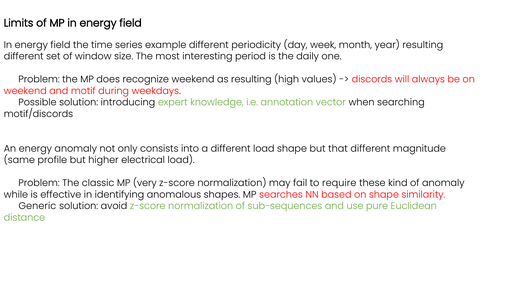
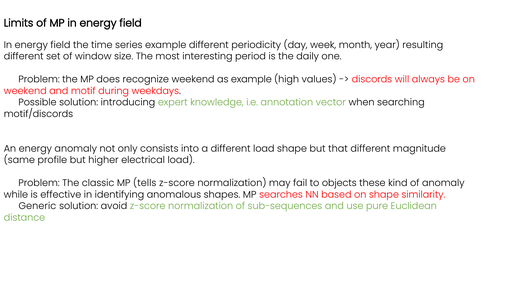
as resulting: resulting -> example (251, 79)
very: very -> tells (145, 183)
require: require -> objects (339, 183)
